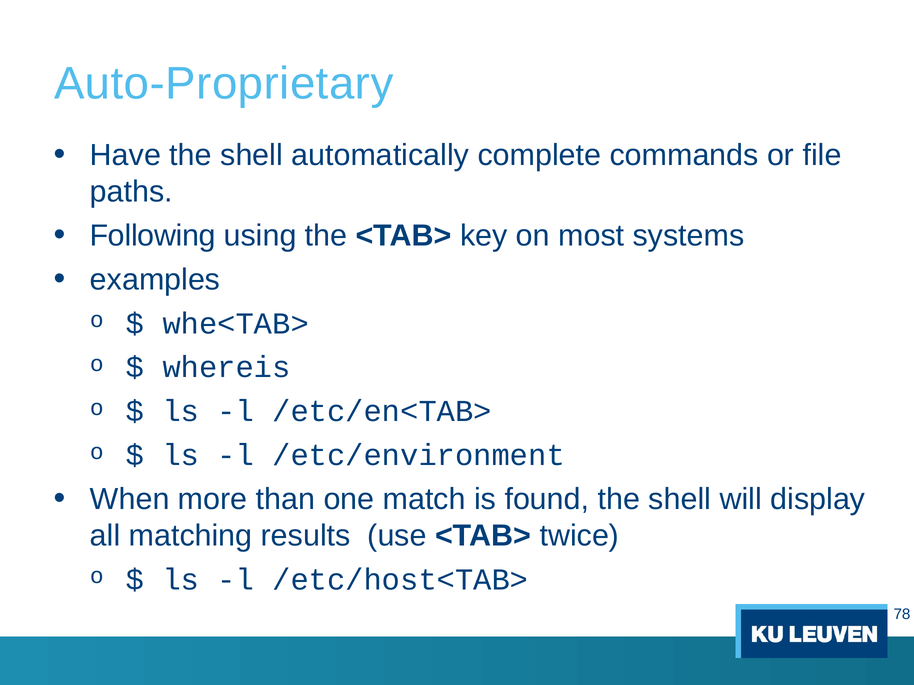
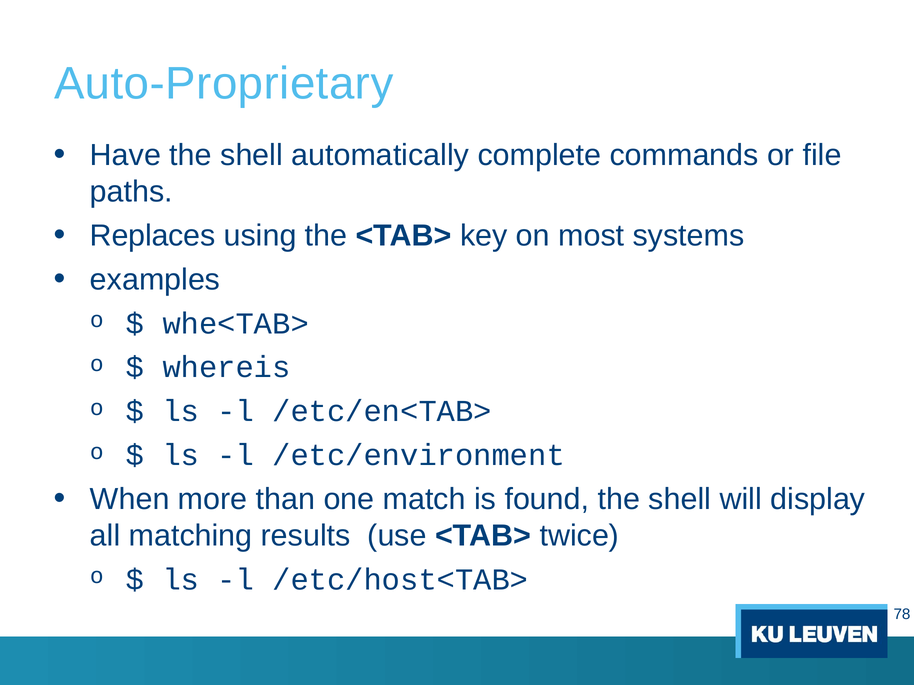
Following: Following -> Replaces (153, 236)
